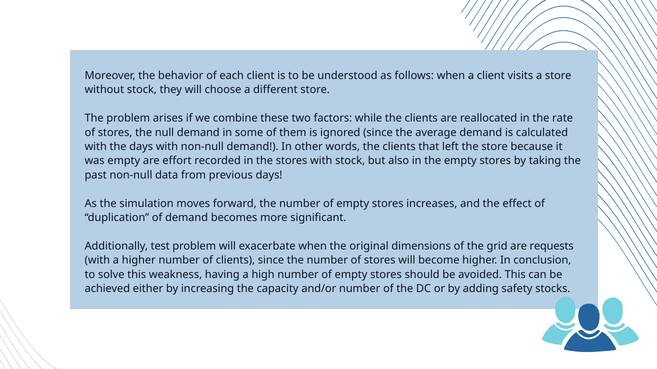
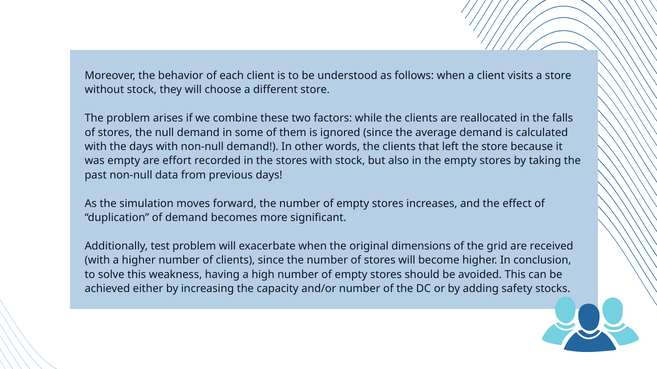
rate: rate -> falls (563, 118)
requests: requests -> received (552, 246)
